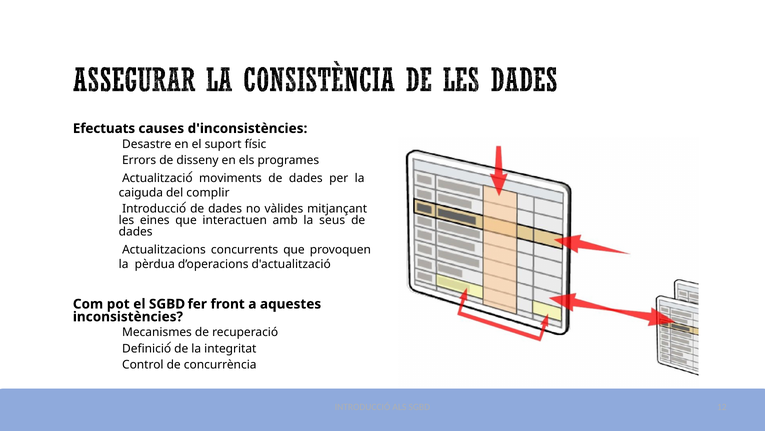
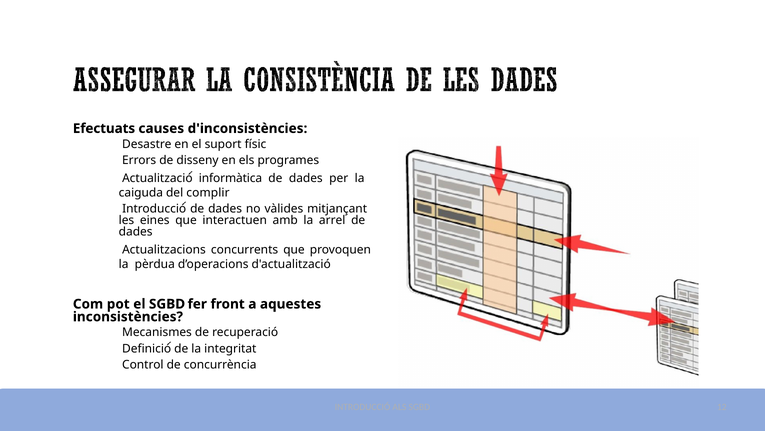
moviments: moviments -> informàtica (230, 178)
seus: seus -> arrel (332, 220)
